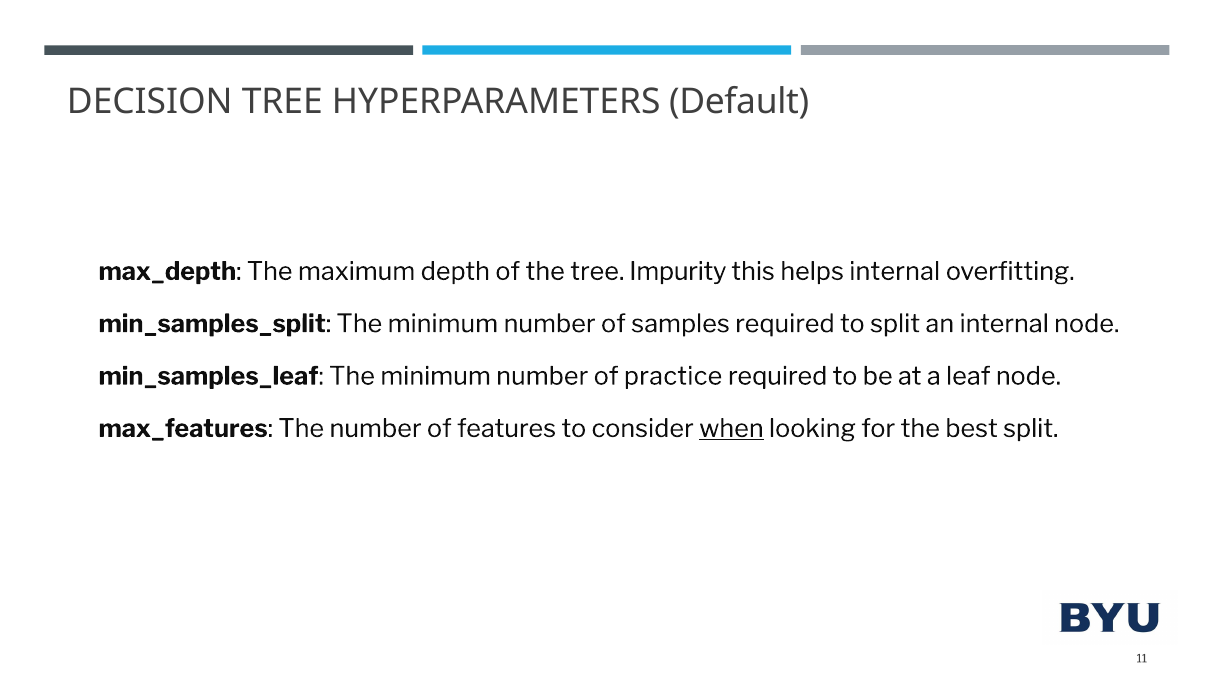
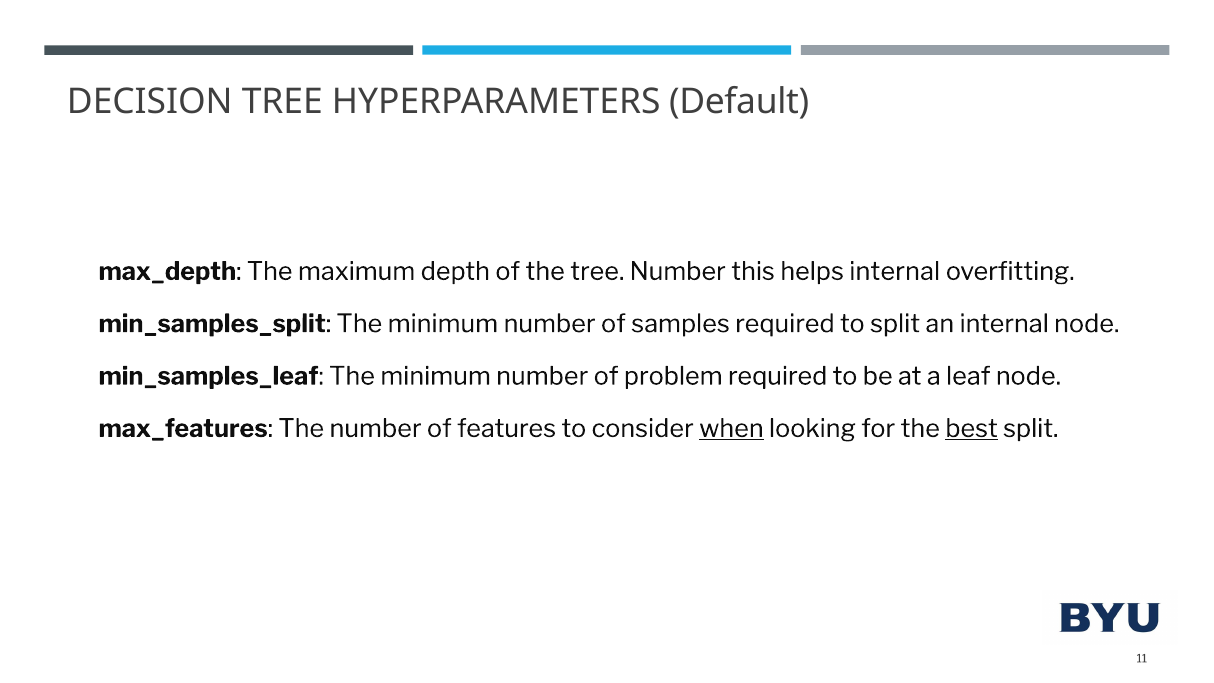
tree Impurity: Impurity -> Number (678, 271)
practice: practice -> problem (673, 376)
best underline: none -> present (972, 429)
